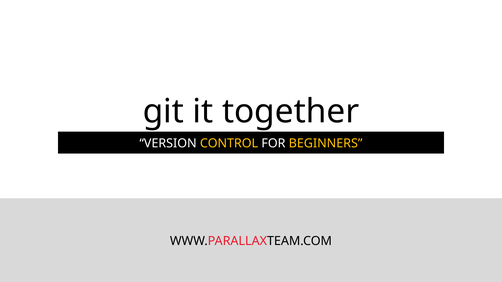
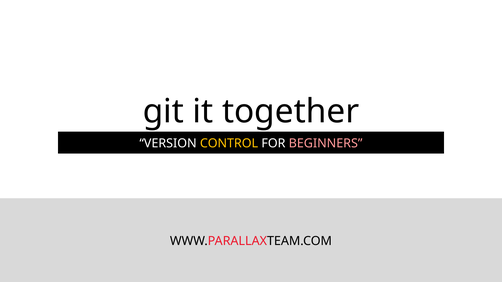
BEGINNERS colour: yellow -> pink (326, 144)
